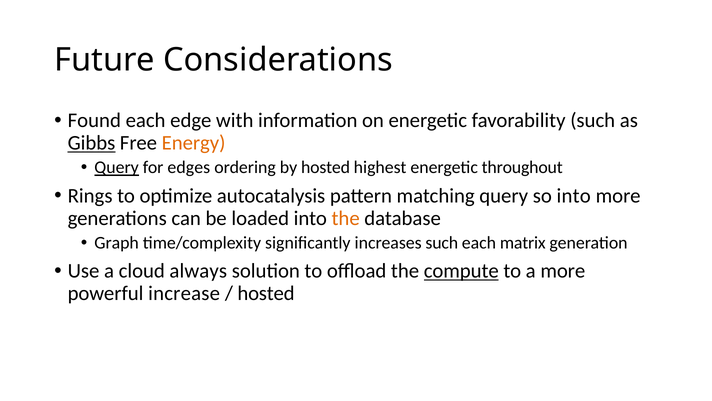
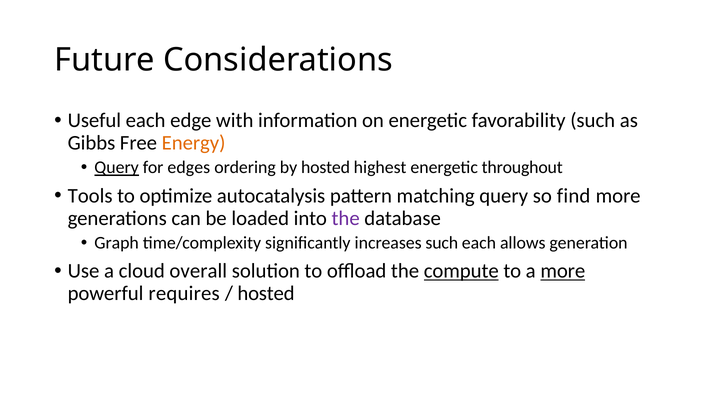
Found: Found -> Useful (94, 120)
Gibbs underline: present -> none (91, 143)
Rings: Rings -> Tools (90, 196)
so into: into -> find (574, 196)
the colour: orange -> purple (346, 218)
matrix: matrix -> allows (523, 243)
always: always -> overall (198, 271)
more underline: none -> present (563, 271)
increase: increase -> requires (184, 293)
